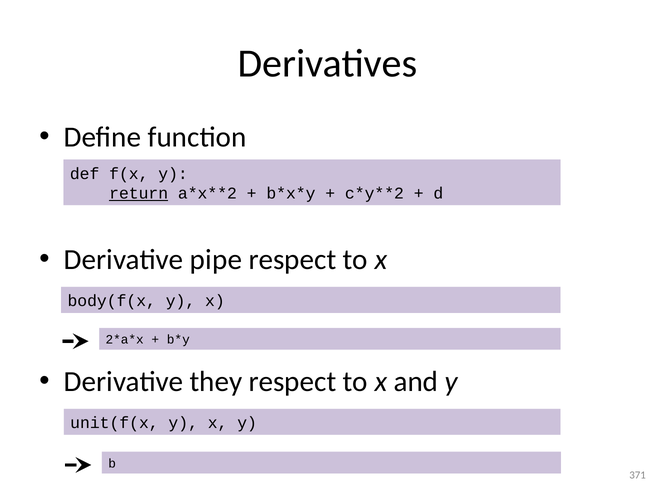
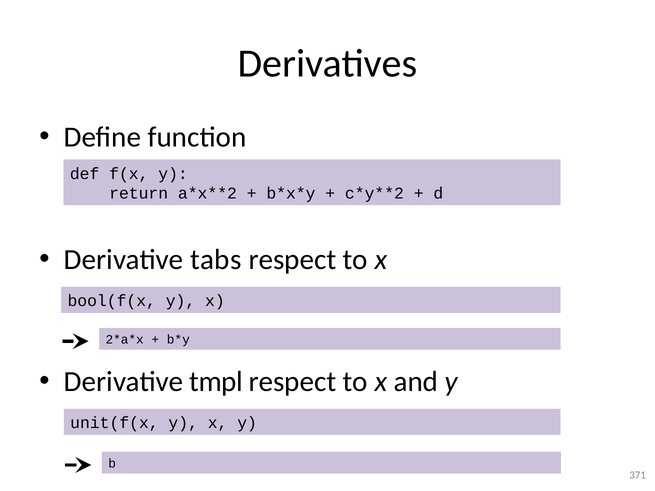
return underline: present -> none (139, 193)
pipe: pipe -> tabs (216, 260)
body(f(x: body(f(x -> bool(f(x (112, 301)
they: they -> tmpl (216, 382)
